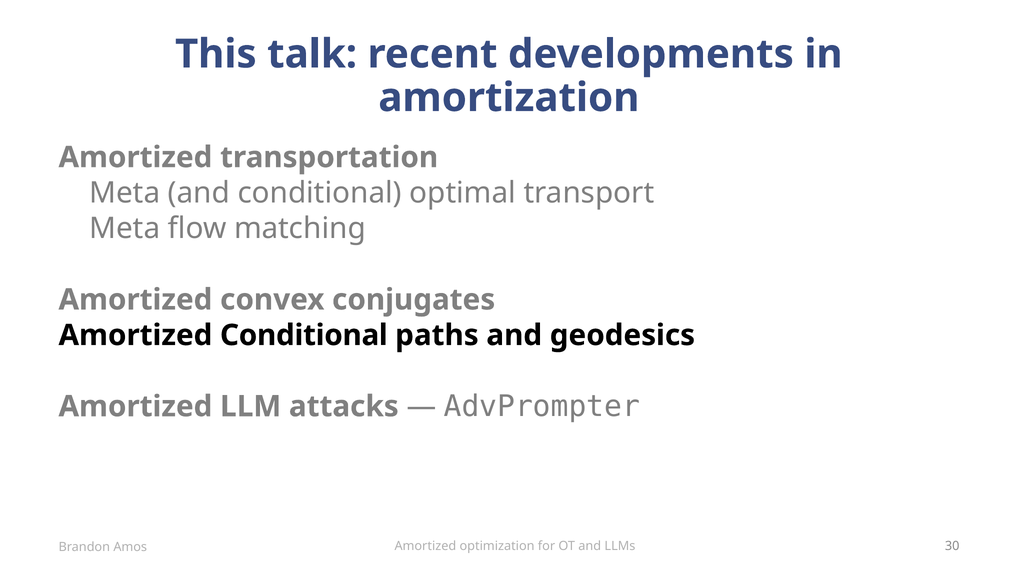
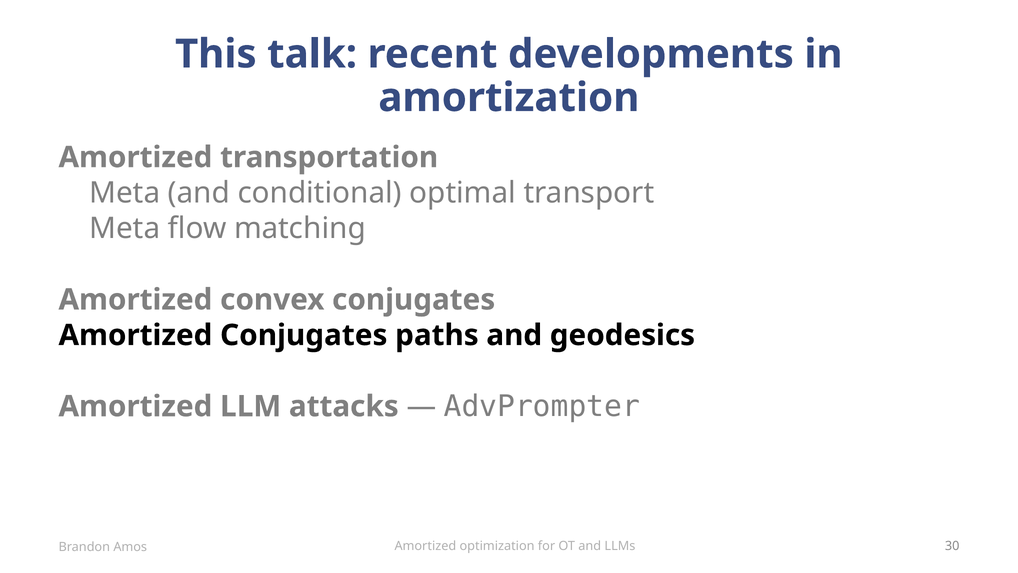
Amortized Conditional: Conditional -> Conjugates (304, 335)
